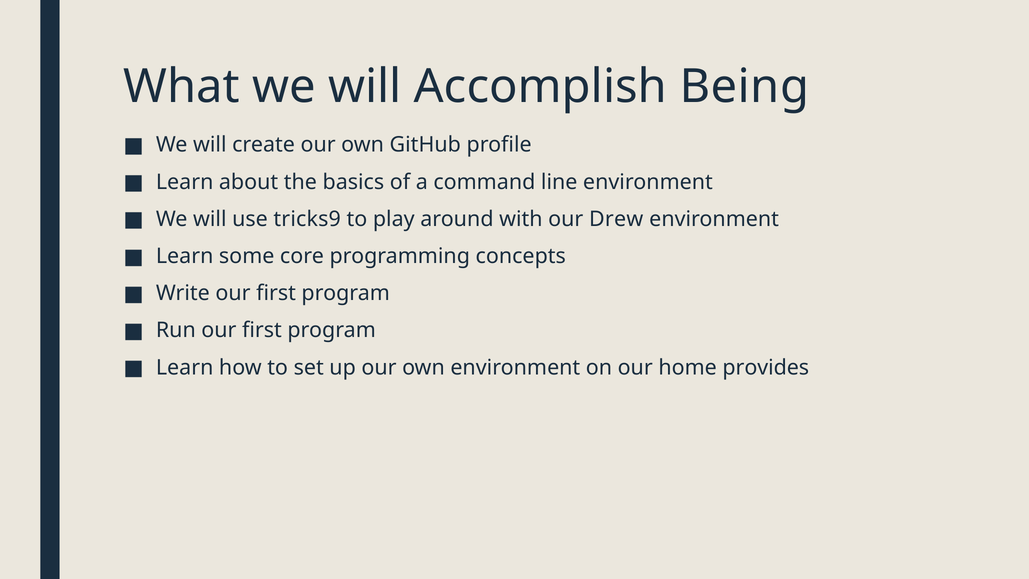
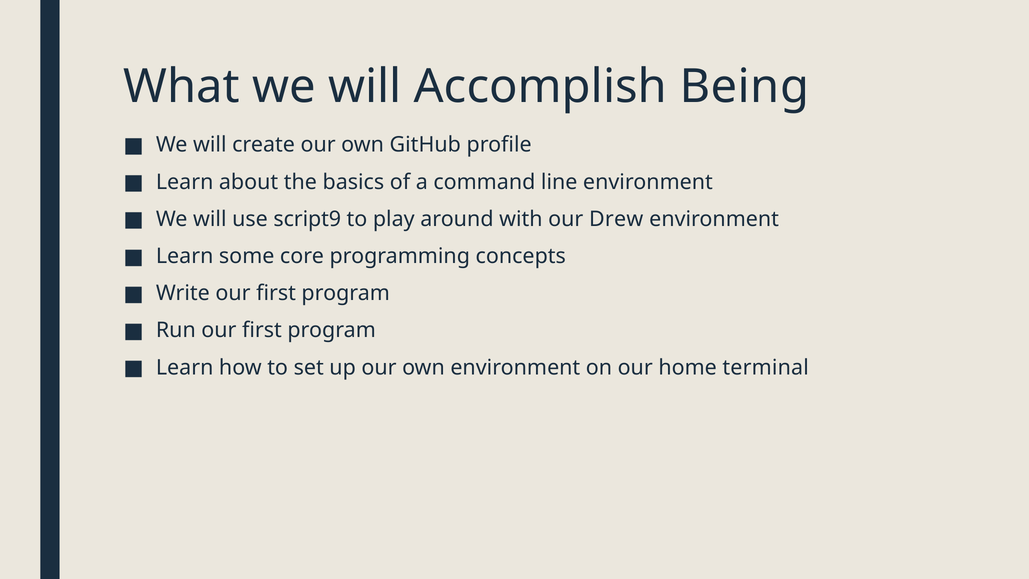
tricks9: tricks9 -> script9 (307, 219)
provides: provides -> terminal (766, 367)
